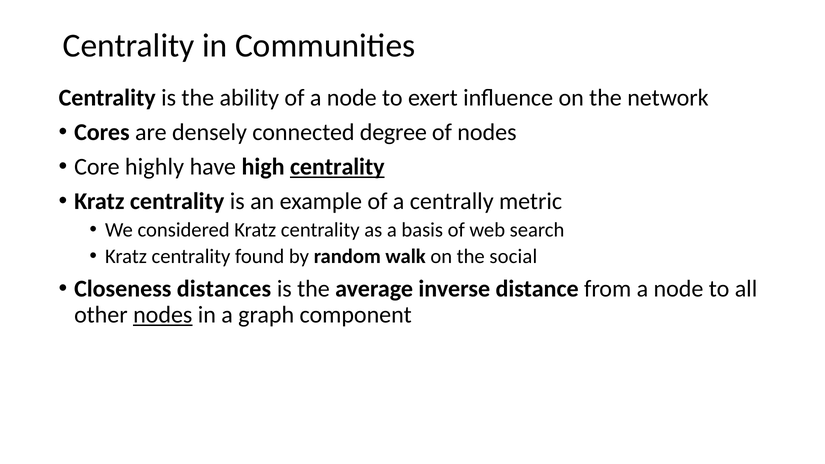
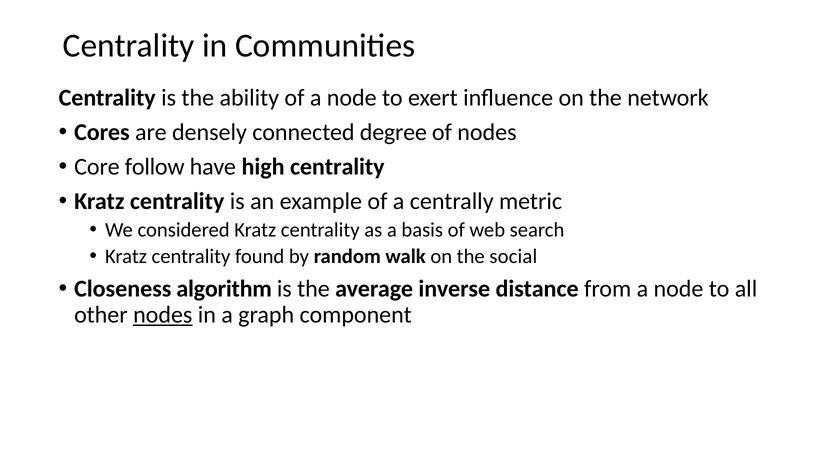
highly: highly -> follow (155, 167)
centrality underline: present -> none (337, 167)
distances: distances -> algorithm (224, 289)
